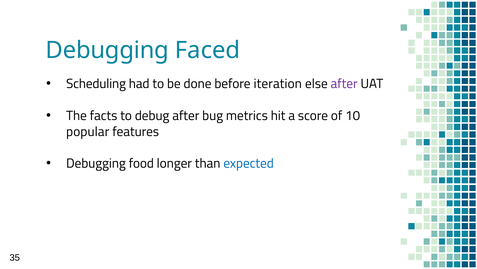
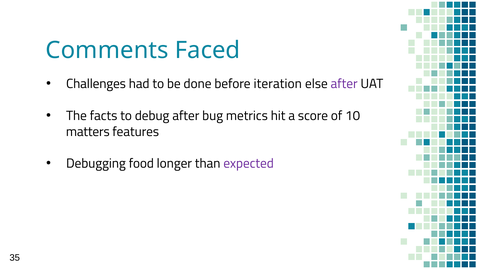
Debugging: Debugging -> Comments (107, 50)
Scheduling: Scheduling -> Challenges (96, 84)
popular: popular -> matters (88, 131)
expected colour: blue -> purple (249, 163)
